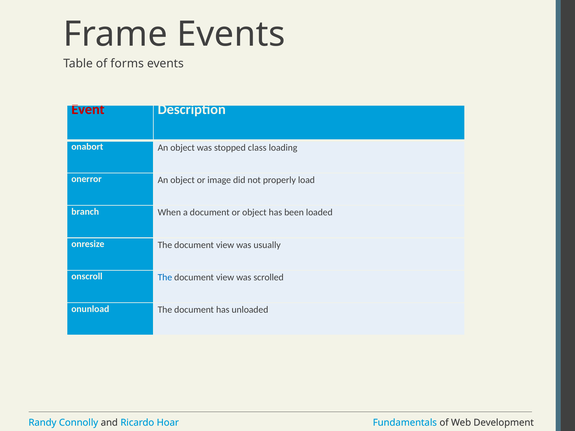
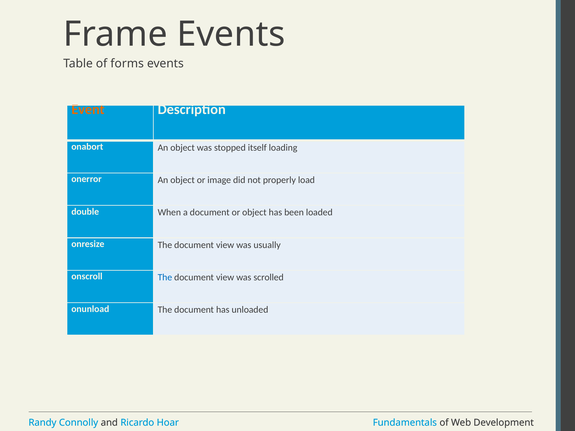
Event colour: red -> orange (88, 110)
class: class -> itself (257, 148)
branch: branch -> double (85, 212)
